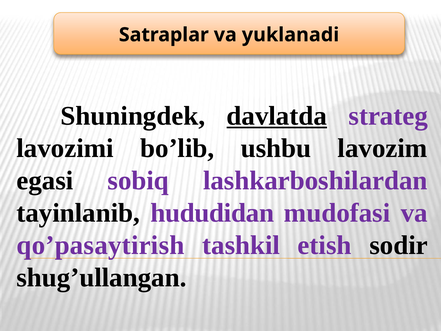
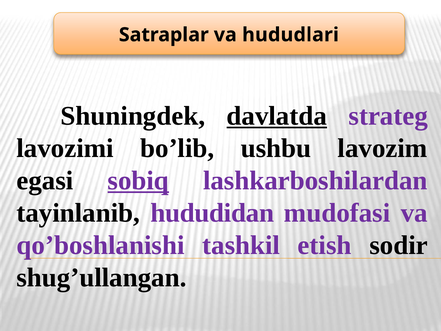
yuklanadi: yuklanadi -> hududlari (290, 35)
sobiq underline: none -> present (138, 180)
qo’pasaytirish: qo’pasaytirish -> qo’boshlanishi (101, 245)
